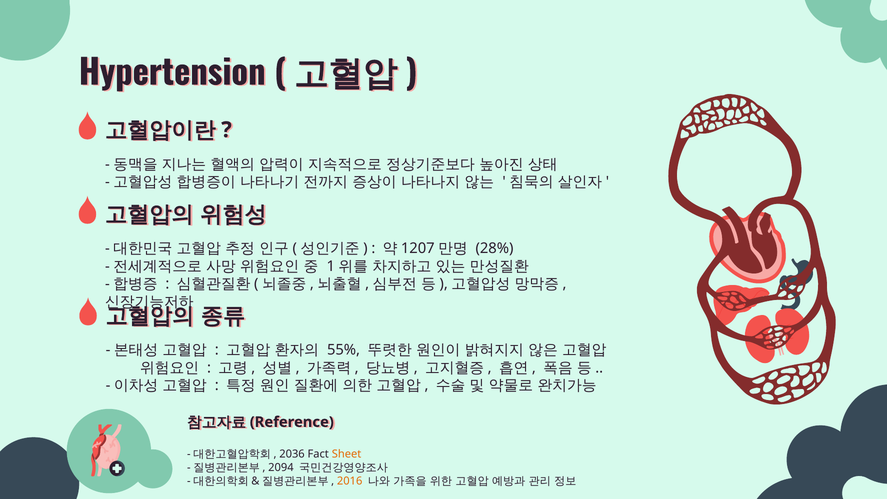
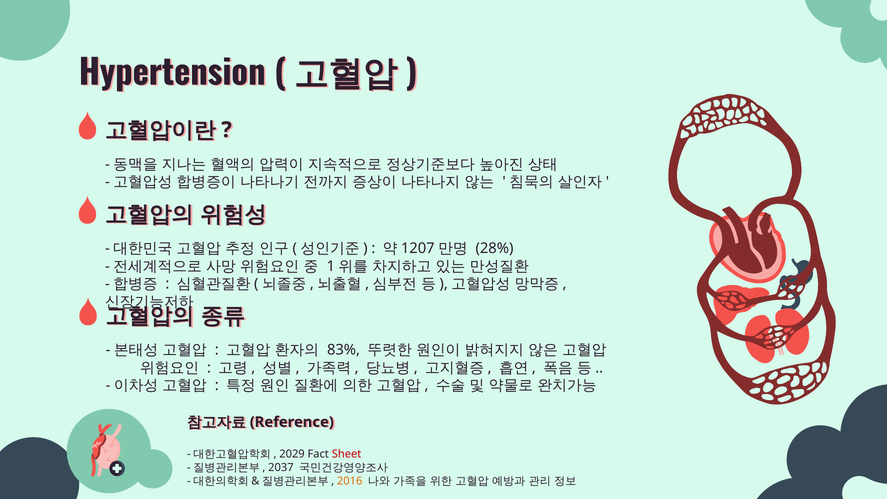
55%: 55% -> 83% (344, 350)
2036: 2036 -> 2029 (292, 454)
Sheet colour: orange -> red (347, 454)
2094: 2094 -> 2037 (281, 468)
